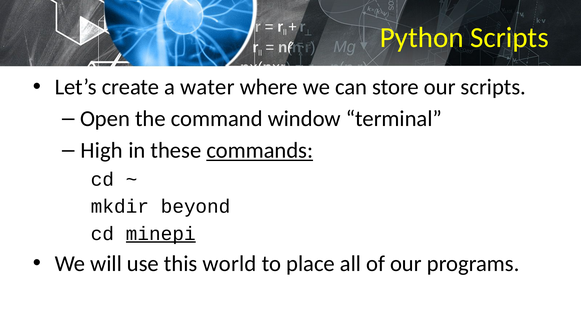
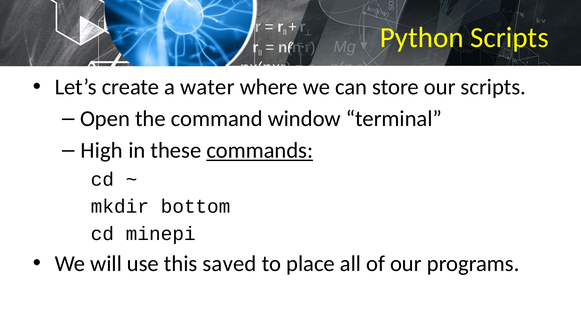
beyond: beyond -> bottom (196, 206)
minepi underline: present -> none (161, 234)
world: world -> saved (230, 263)
